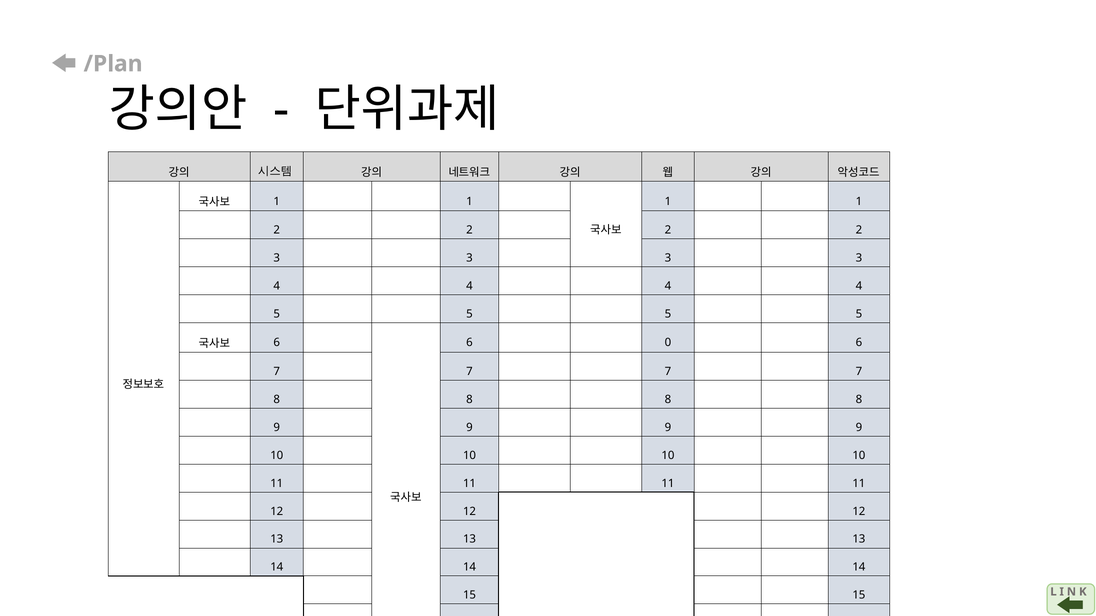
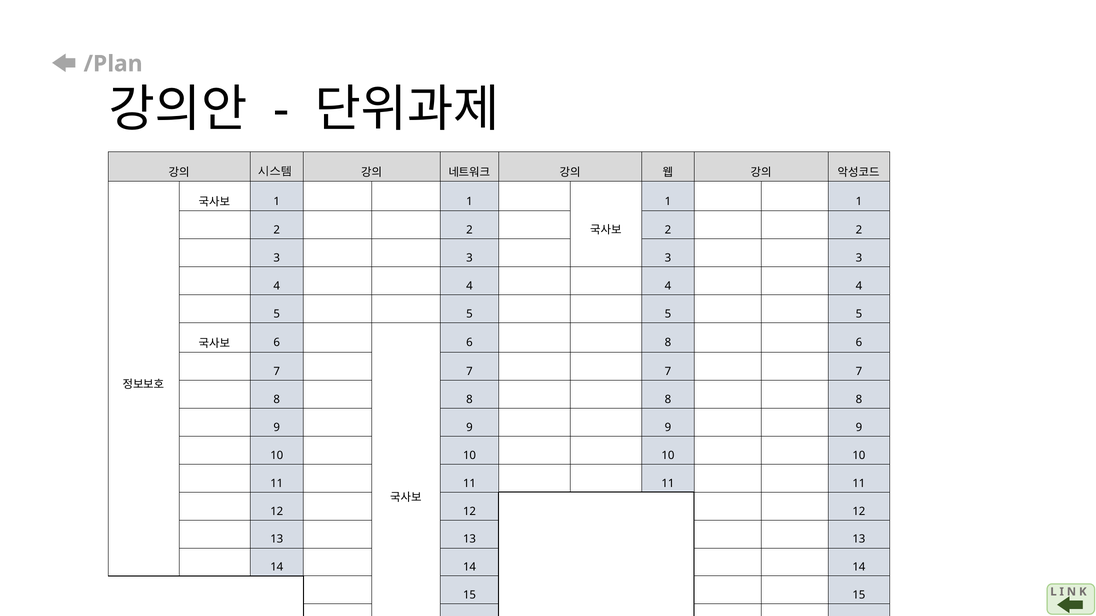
6 0: 0 -> 8 (668, 343)
